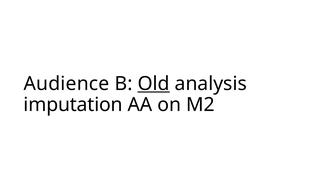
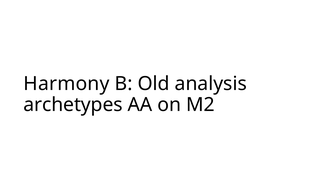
Audience: Audience -> Harmony (67, 83)
Old underline: present -> none (154, 83)
imputation: imputation -> archetypes (73, 104)
